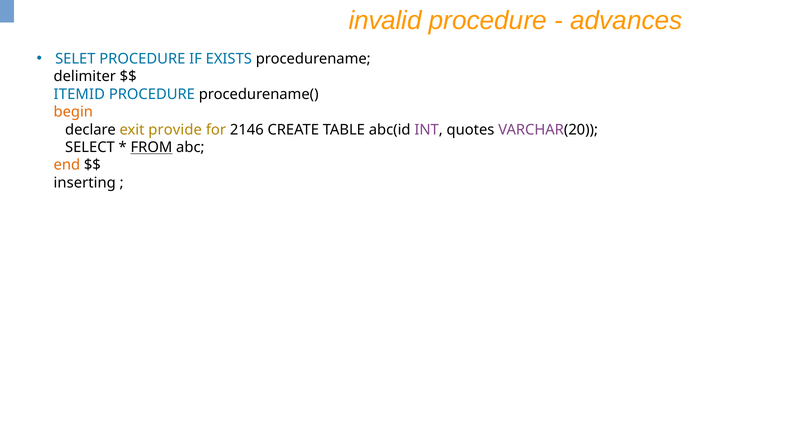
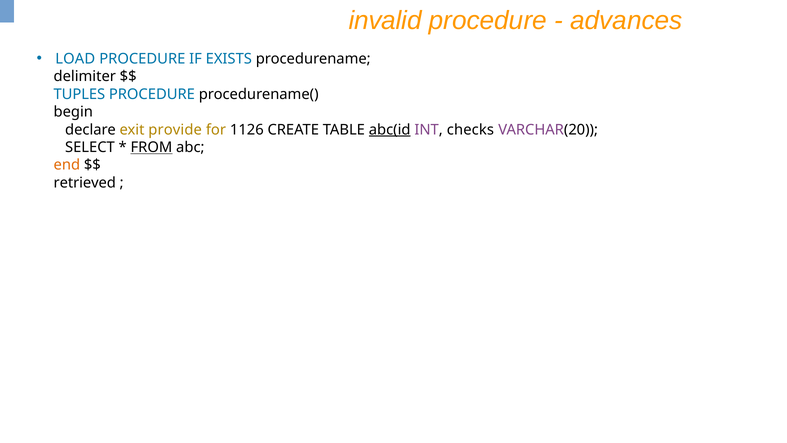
SELET: SELET -> LOAD (75, 59)
ITEMID: ITEMID -> TUPLES (79, 94)
begin colour: orange -> black (73, 112)
2146: 2146 -> 1126 (247, 130)
abc(id underline: none -> present (390, 130)
quotes: quotes -> checks (470, 130)
inserting: inserting -> retrieved (85, 183)
